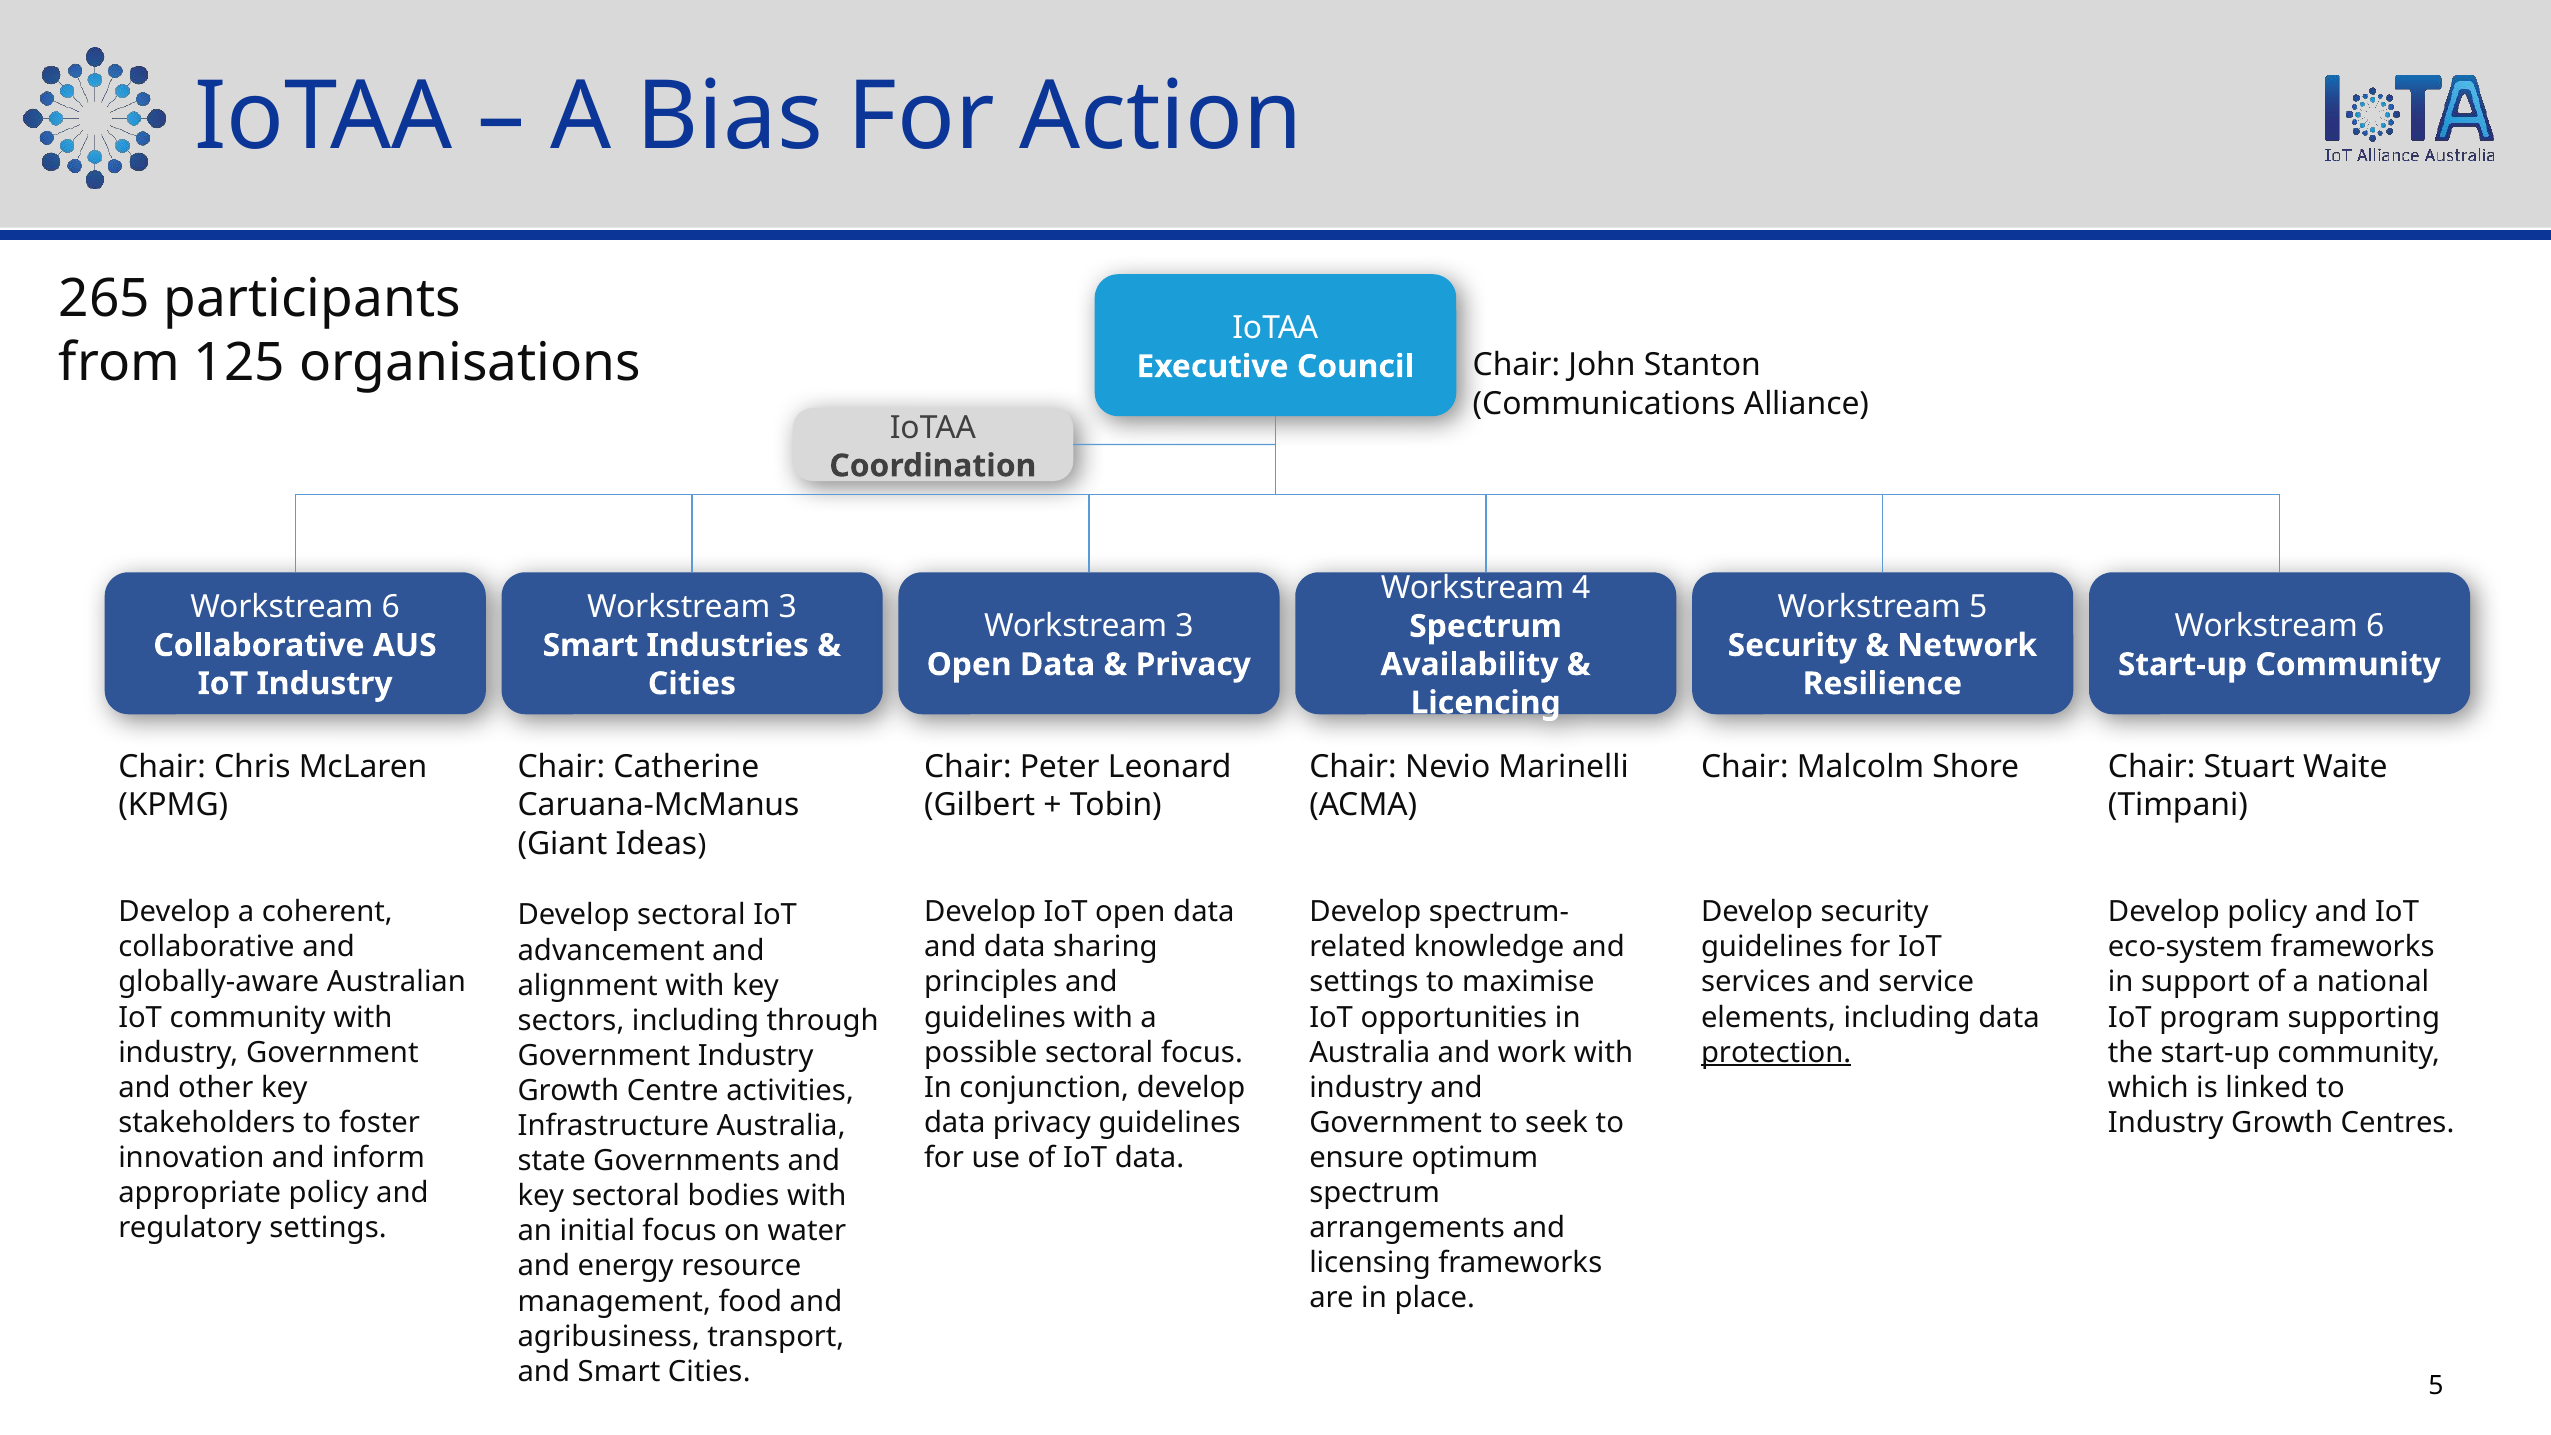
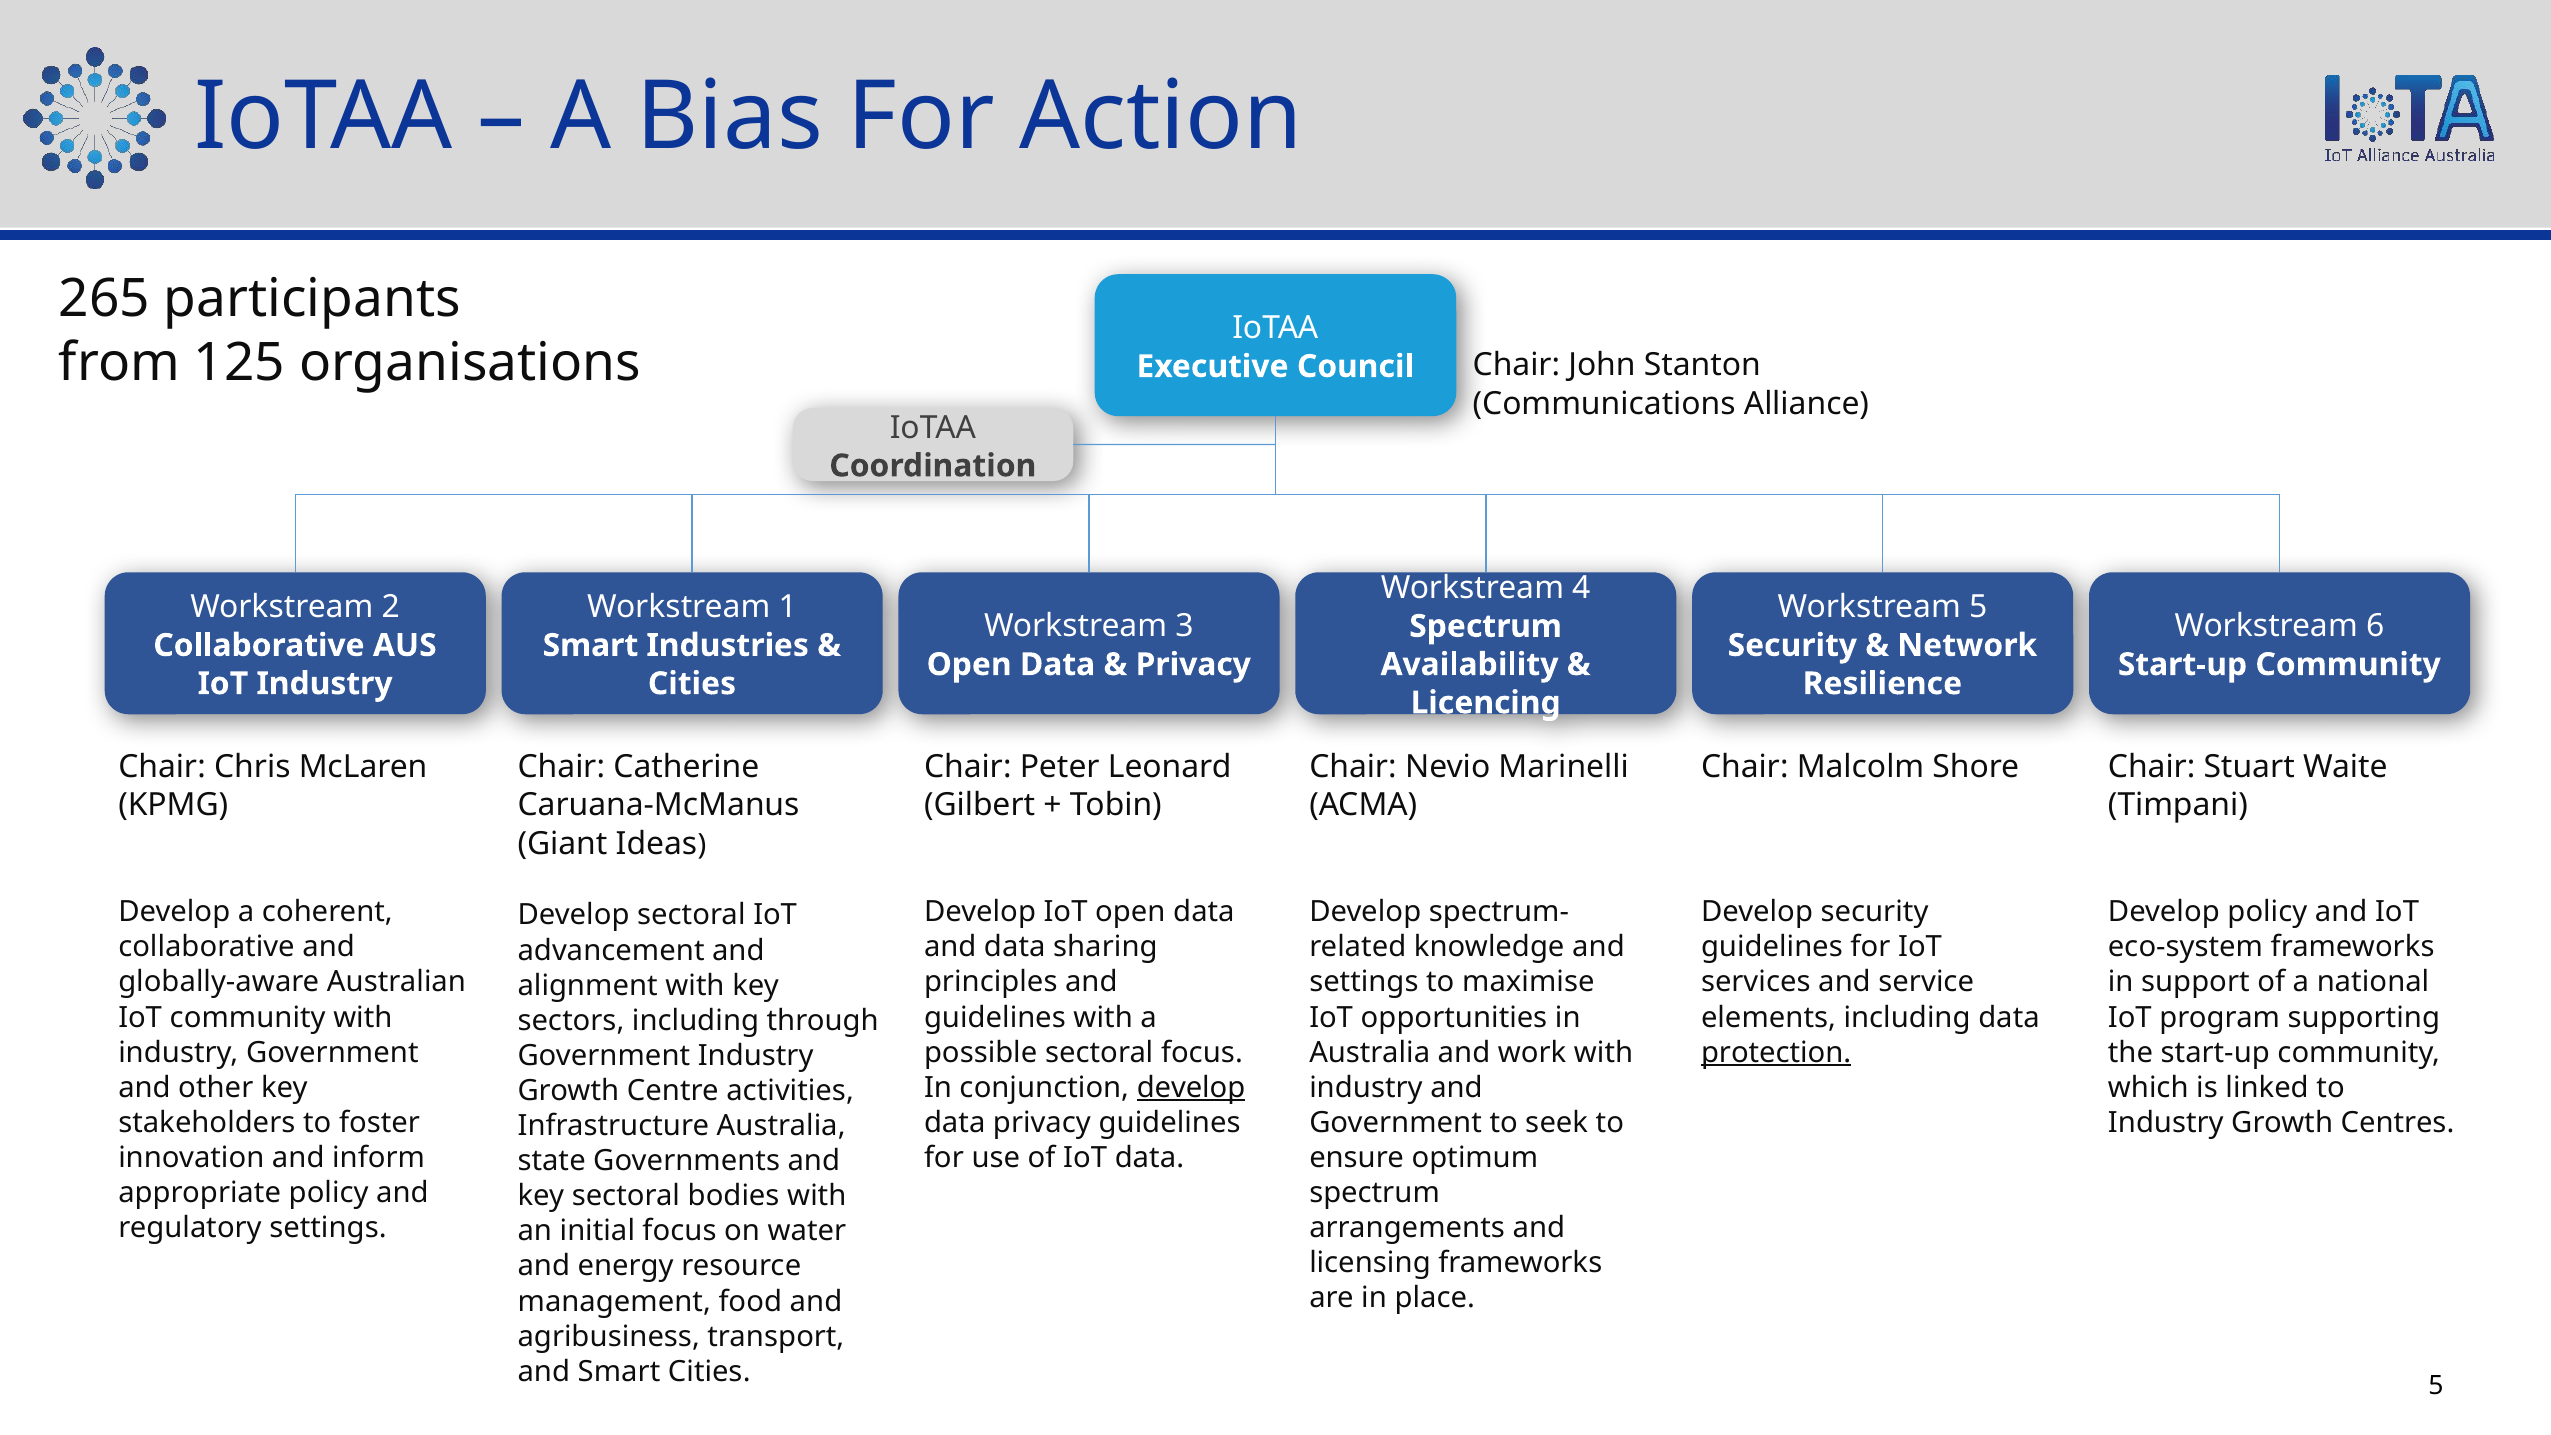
6: 6 -> 2 (391, 607)
3: 3 -> 1 (788, 607)
develop underline: none -> present (1191, 1088)
